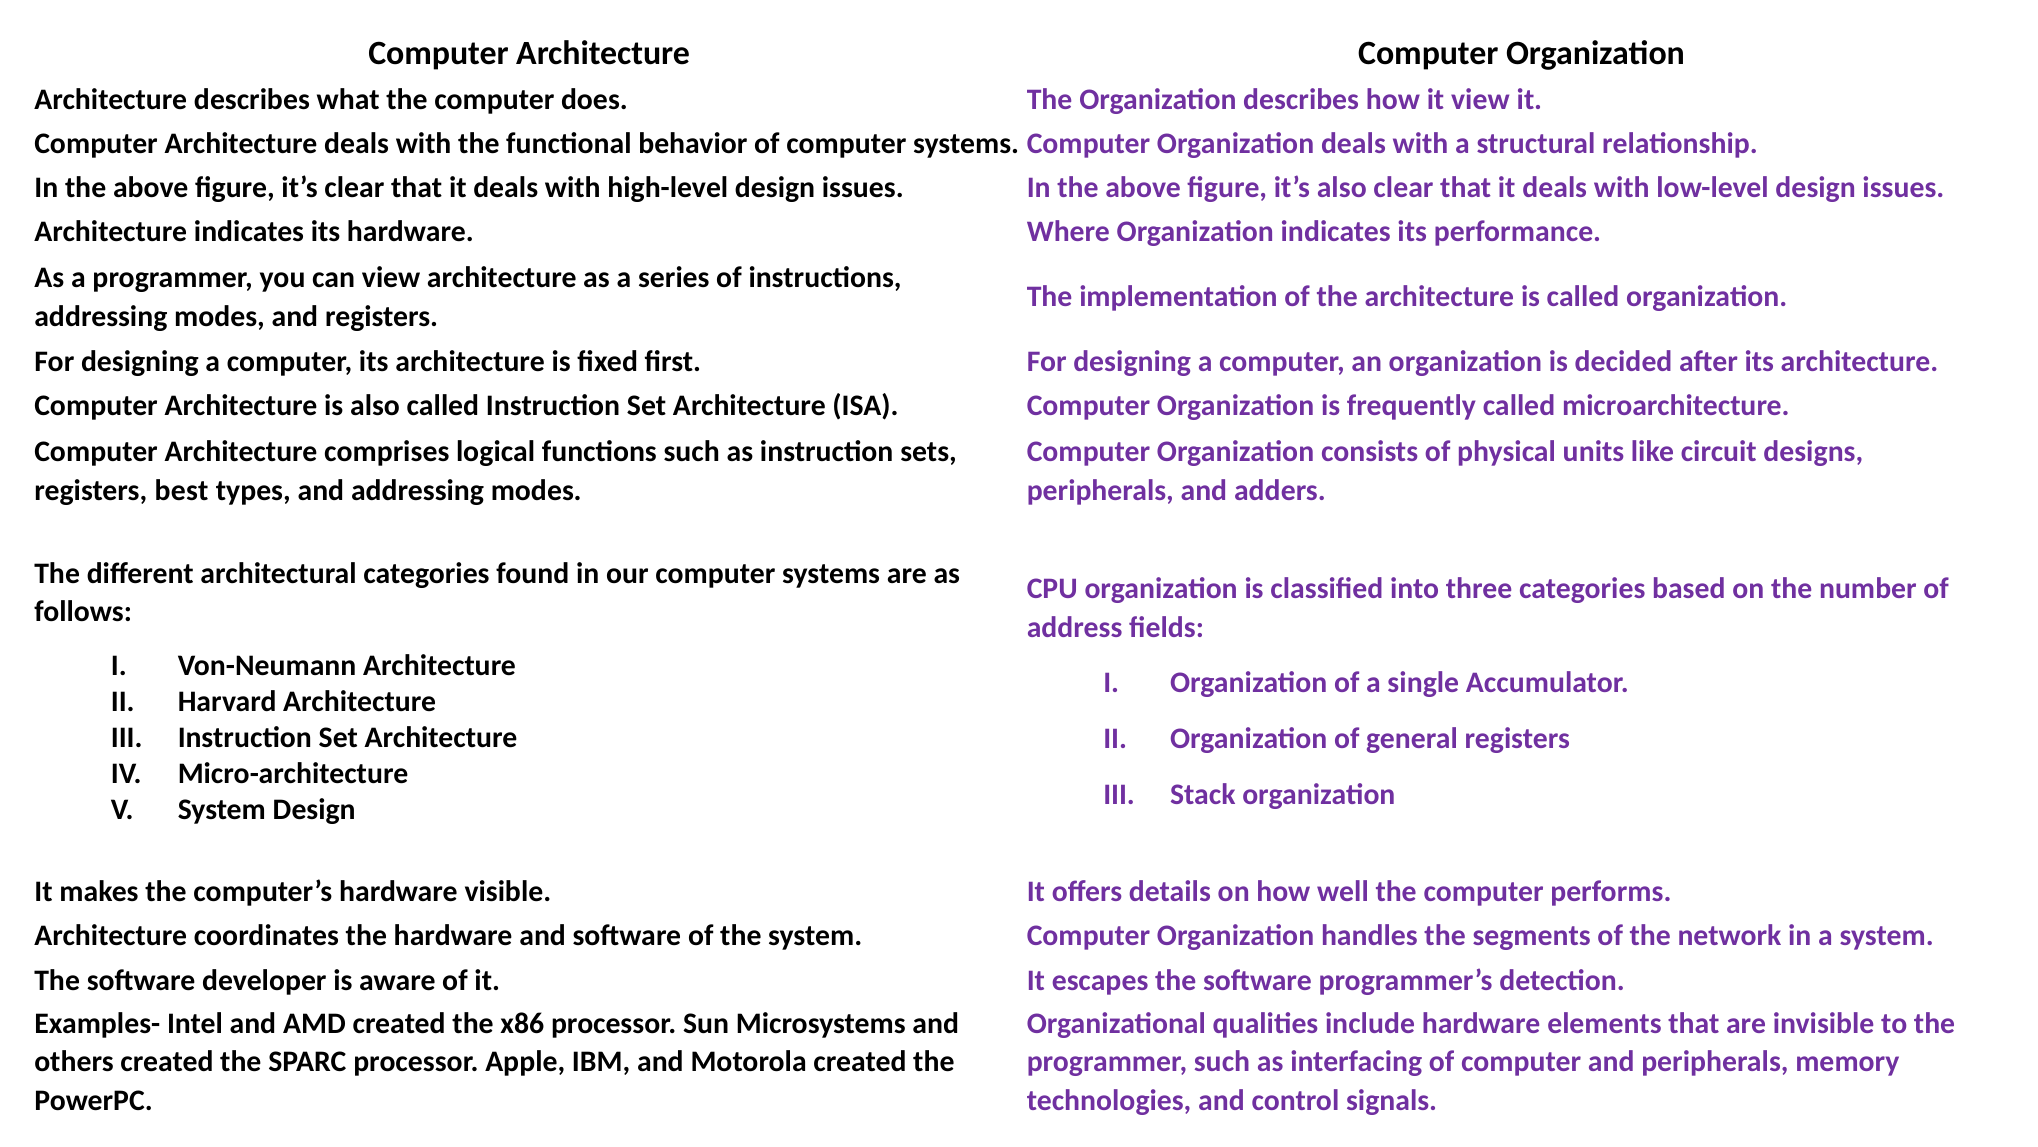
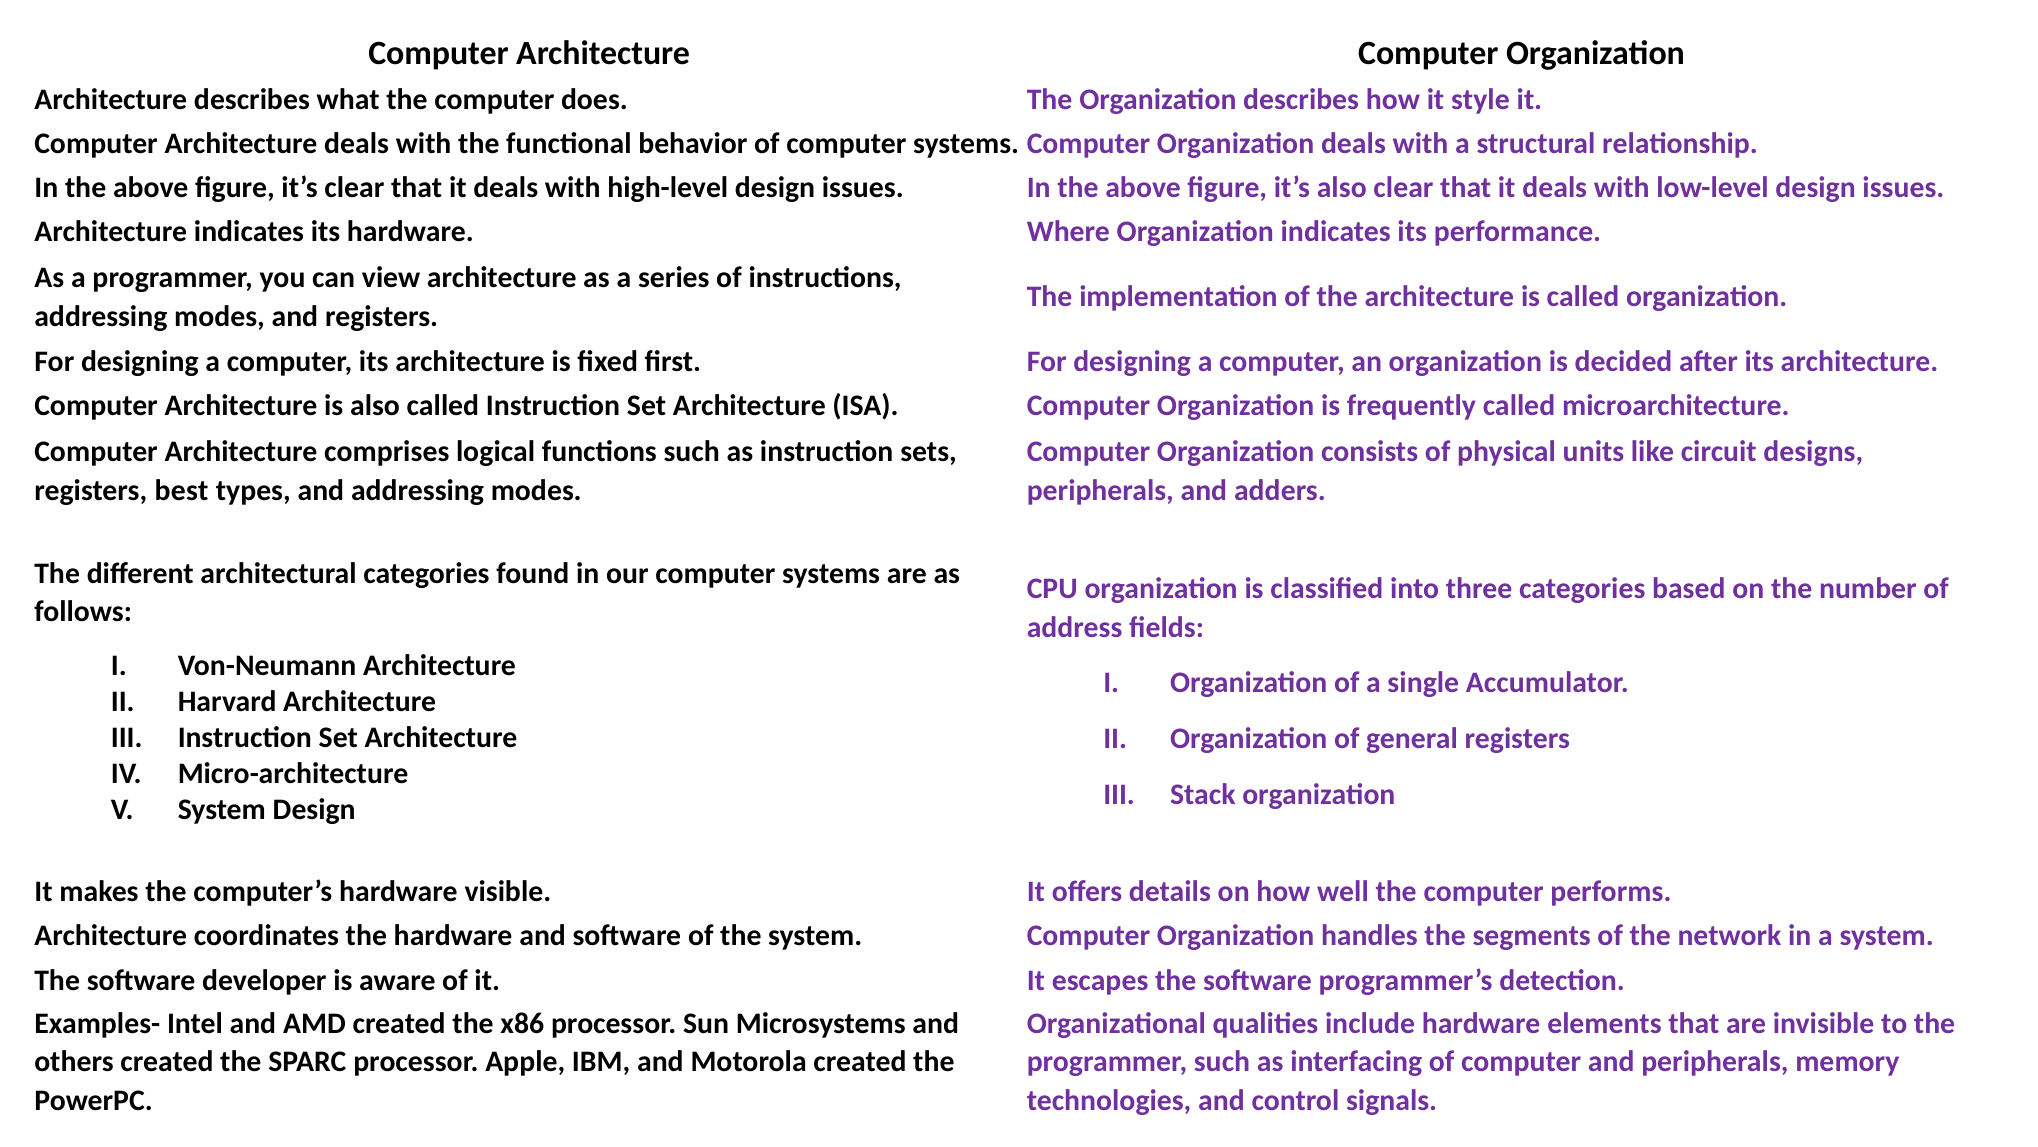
it view: view -> style (1480, 99)
